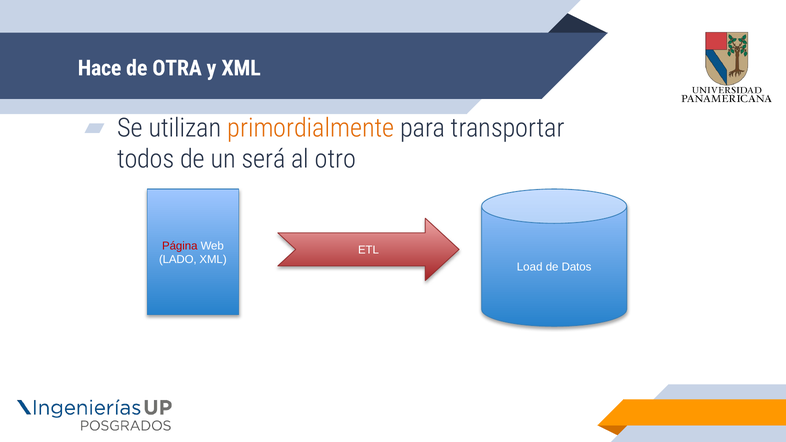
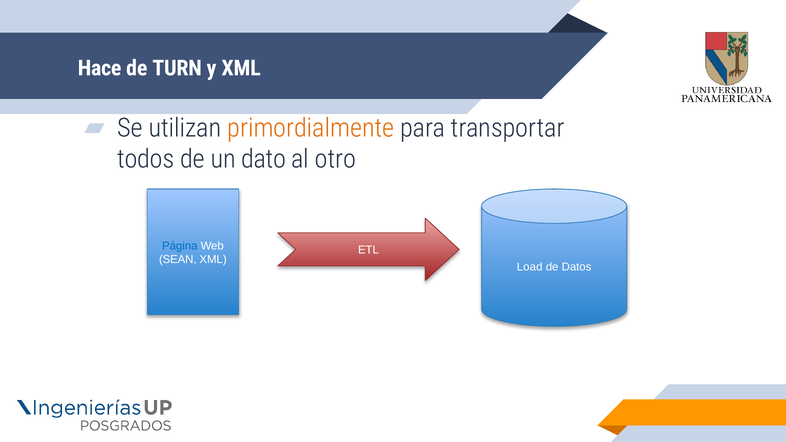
OTRA: OTRA -> TURN (177, 68)
será: será -> dato (264, 159)
Página colour: red -> blue (180, 246)
LADO: LADO -> SEAN (178, 260)
